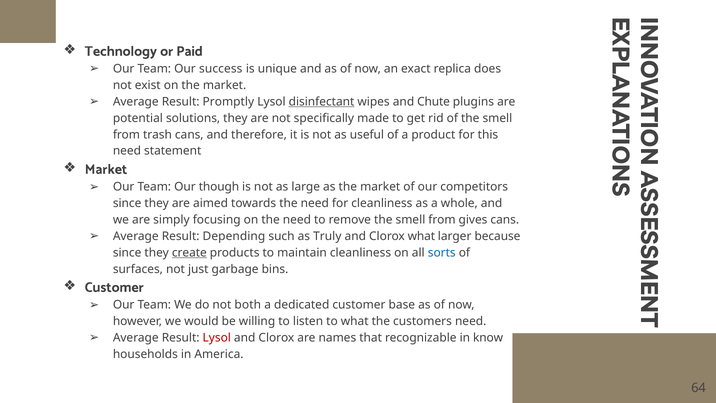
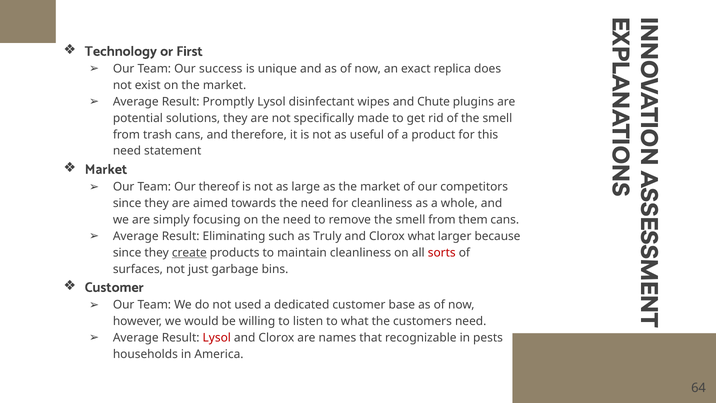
Paid: Paid -> First (190, 51)
disinfectant underline: present -> none (322, 102)
though: though -> thereof (219, 187)
gives: gives -> them (473, 220)
Depending: Depending -> Eliminating (234, 236)
sorts colour: blue -> red (442, 252)
both: both -> used (248, 305)
know: know -> pests (488, 338)
